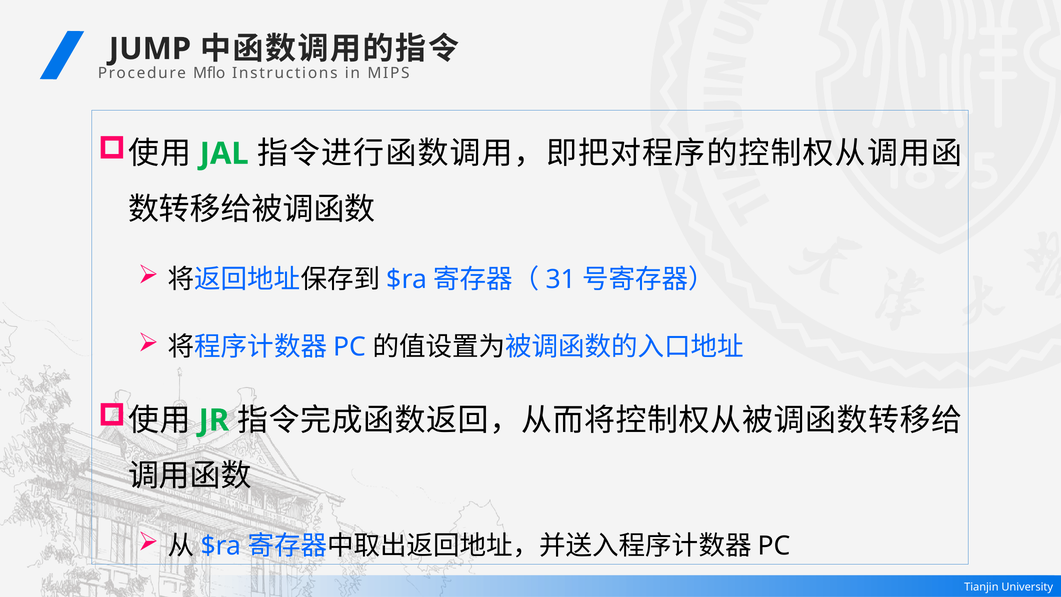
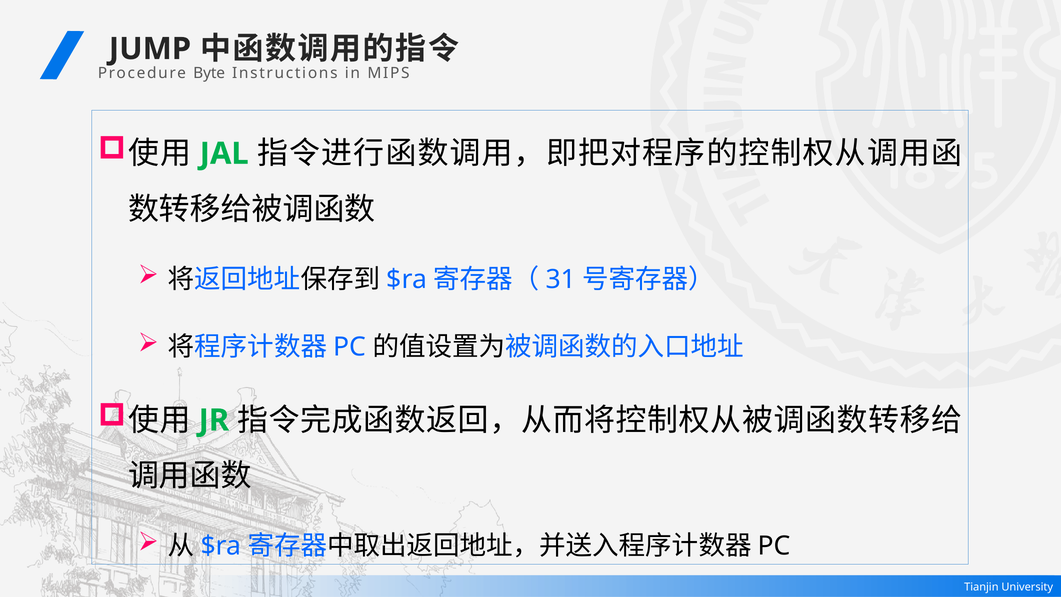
Mflo: Mflo -> Byte (209, 73)
